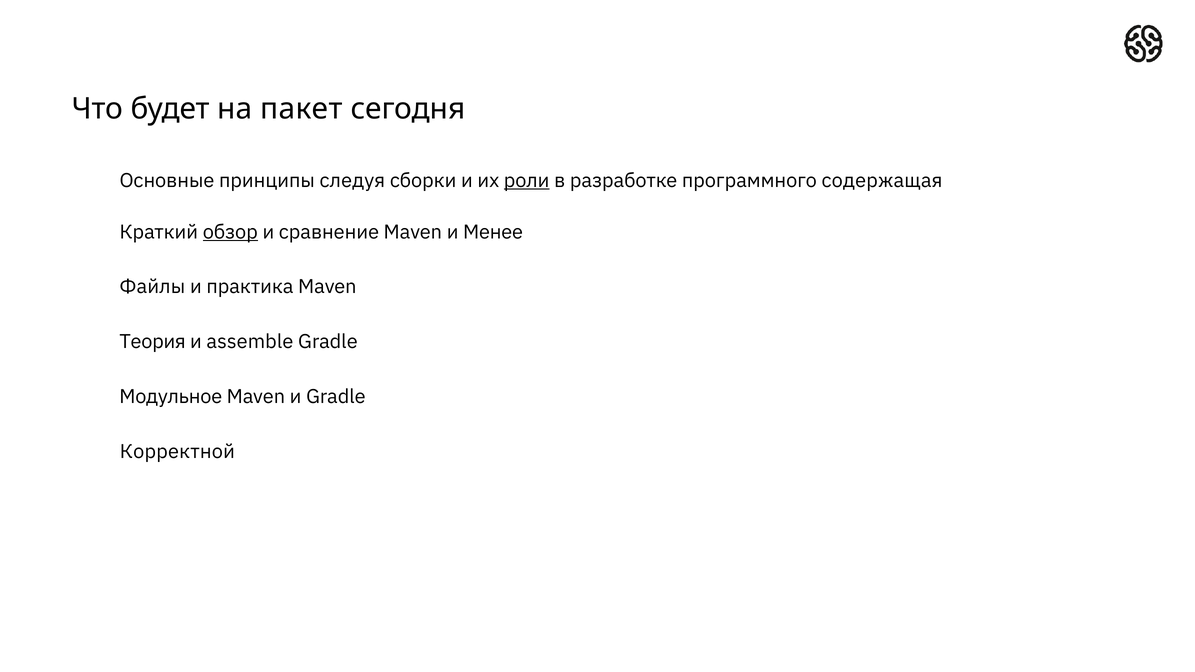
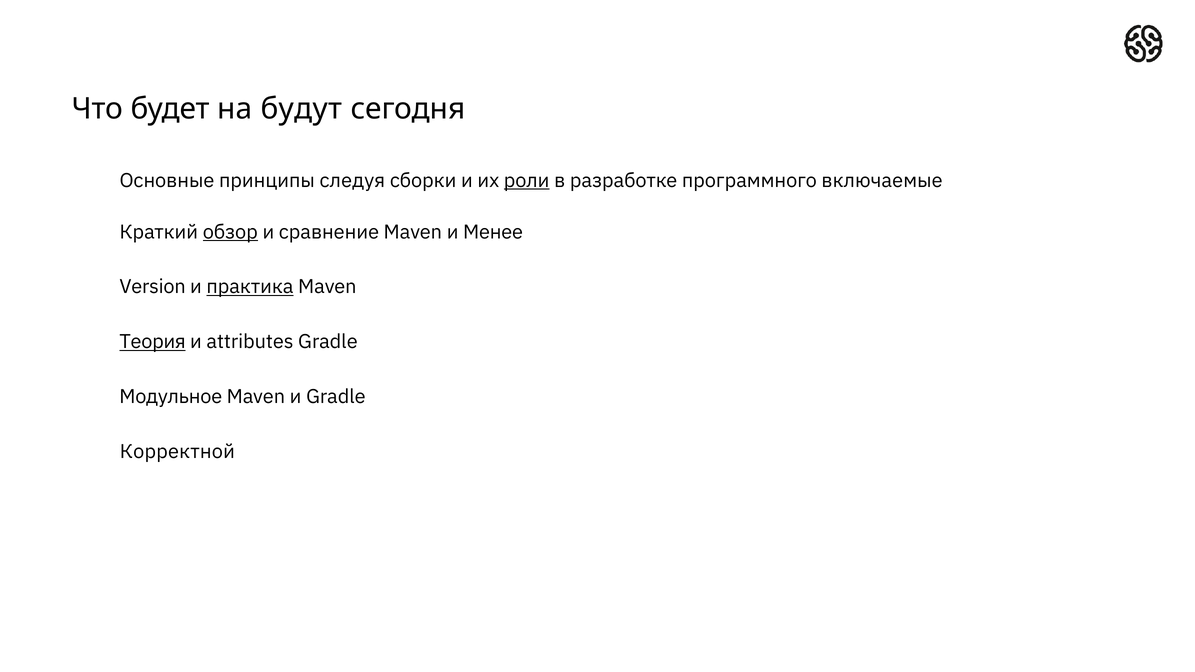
пакет: пакет -> будут (301, 109)
содержащая: содержащая -> включаемые (882, 181)
Файлы: Файлы -> Version (153, 287)
практика underline: none -> present (250, 287)
Теория underline: none -> present (153, 342)
assemble: assemble -> attributes (250, 342)
